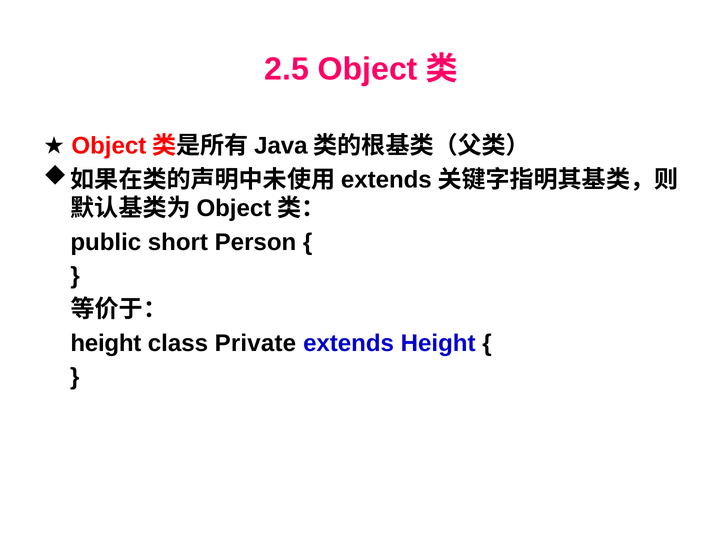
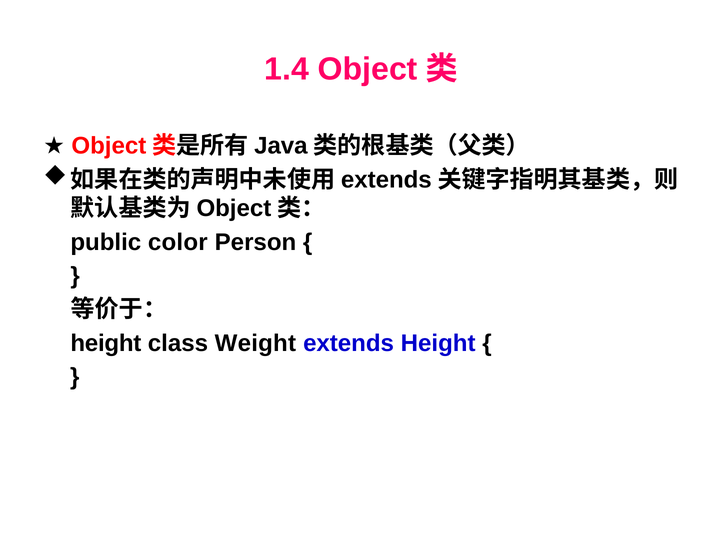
2.5: 2.5 -> 1.4 (287, 69)
short: short -> color (178, 242)
Private: Private -> Weight (255, 343)
